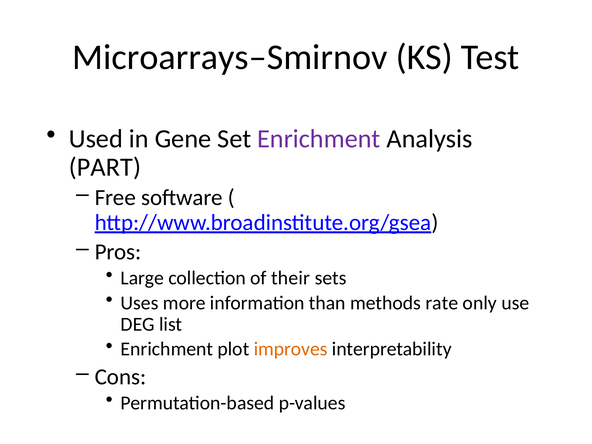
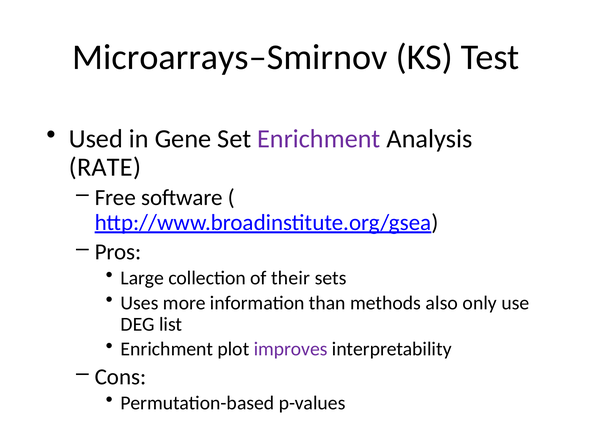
PART: PART -> RATE (105, 167)
rate: rate -> also (442, 303)
improves colour: orange -> purple (291, 349)
